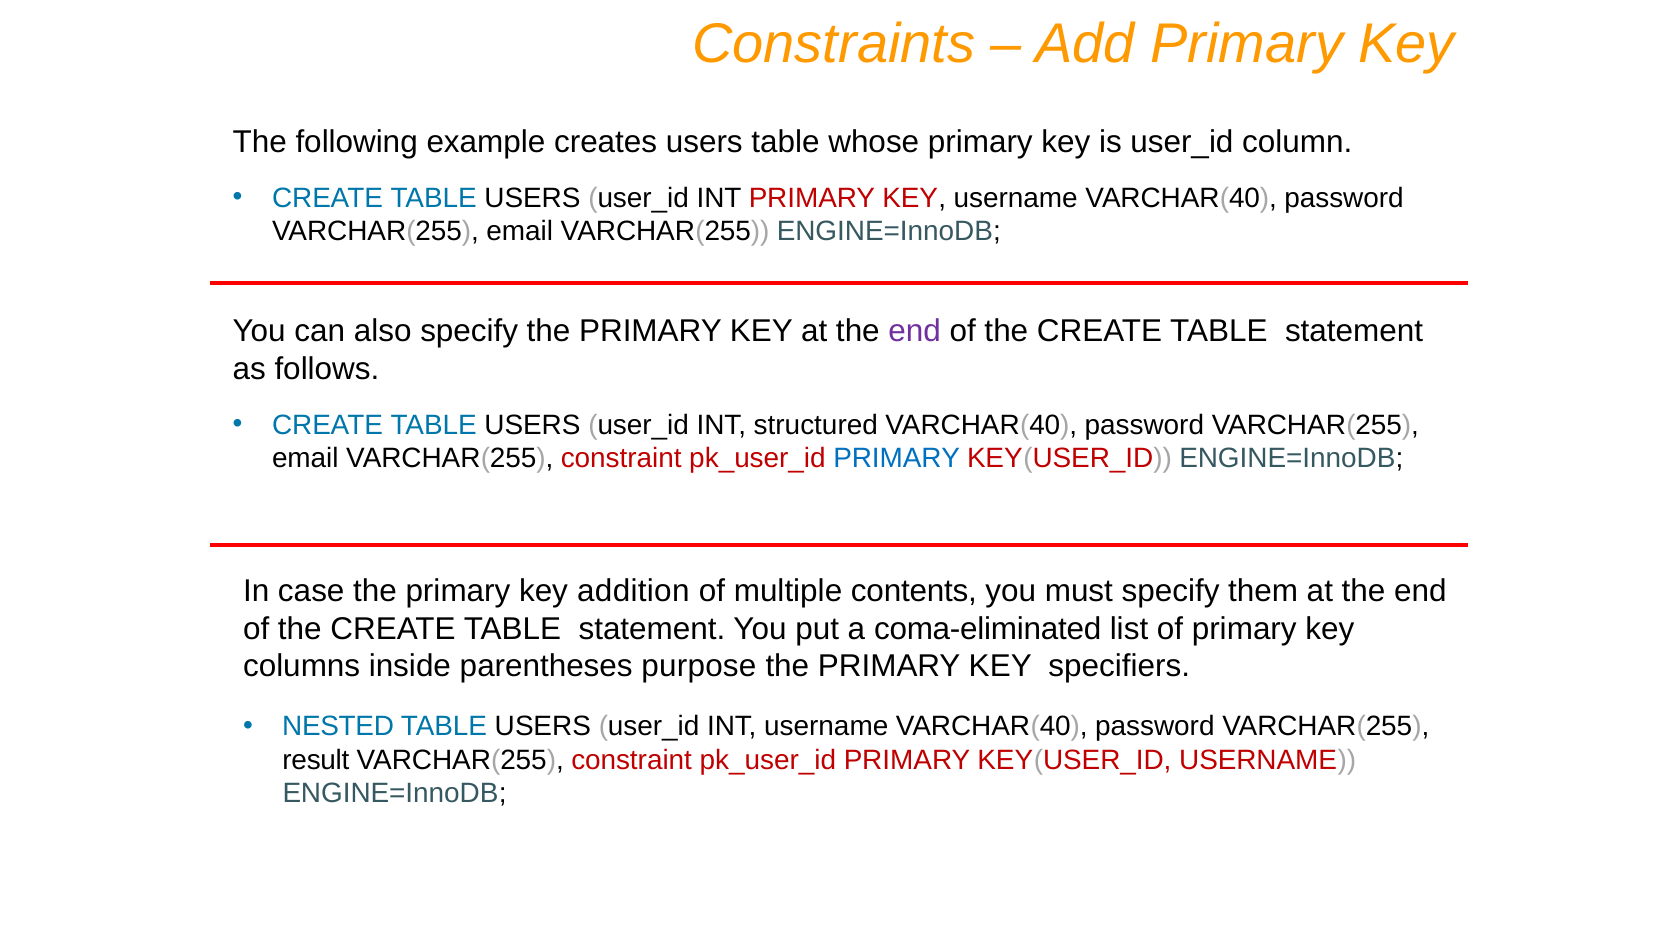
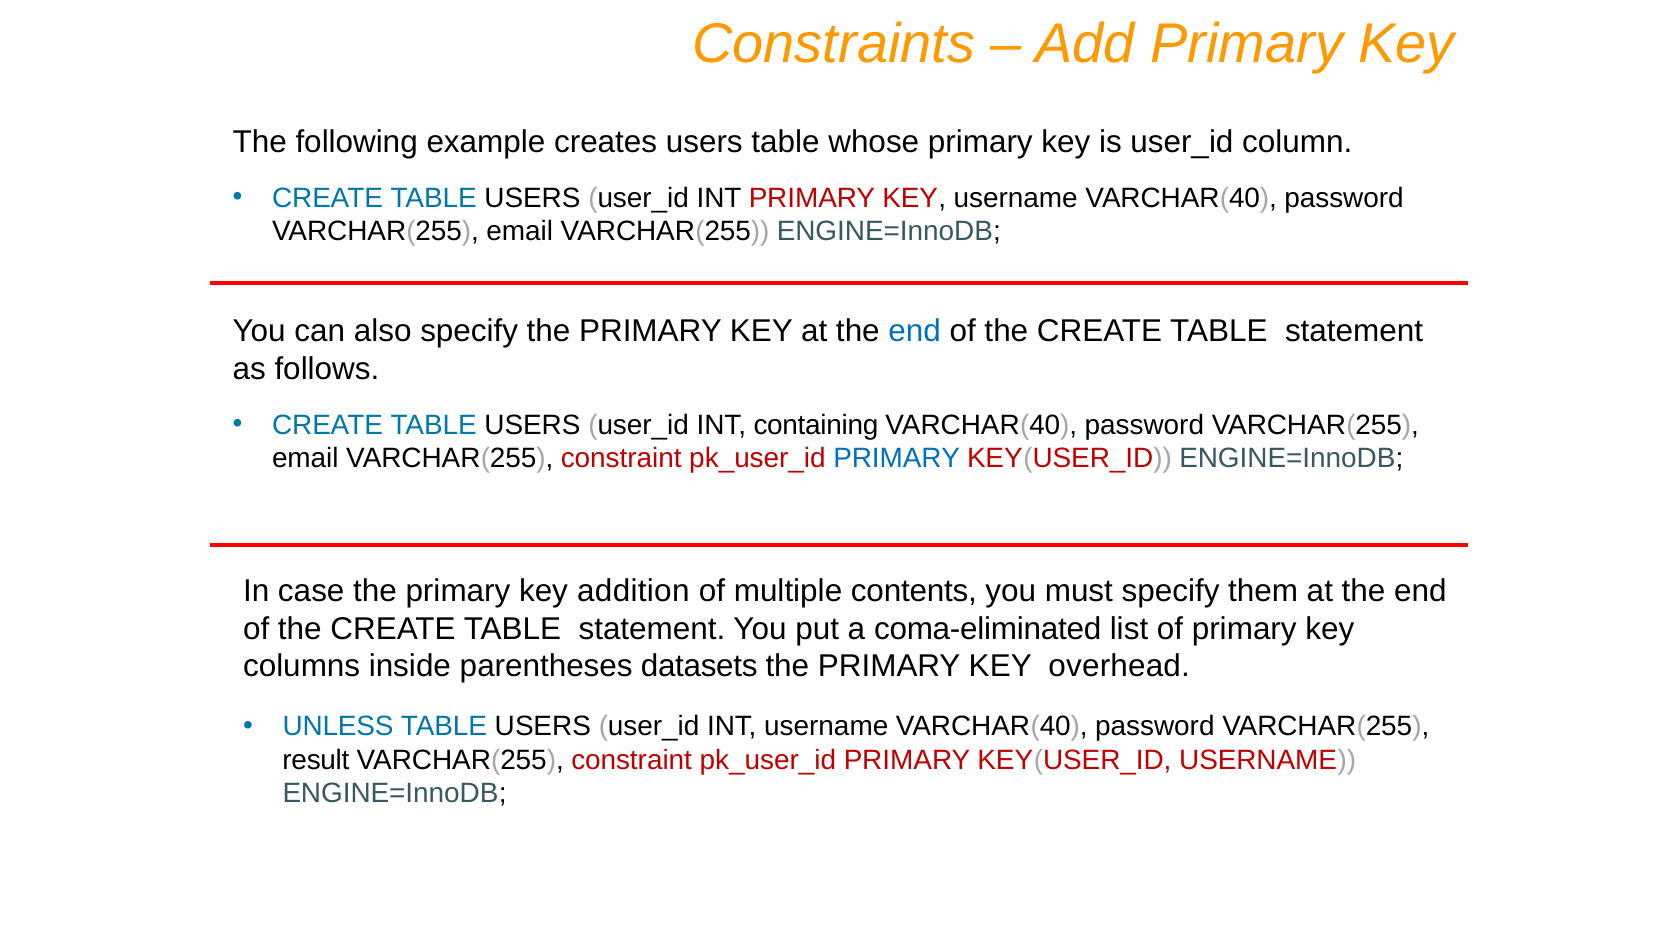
end colour: purple -> blue (915, 331)
structured: structured -> containing (816, 425)
purpose: purpose -> datasets (699, 666)
specifiers: specifiers -> overhead (1119, 666)
NESTED: NESTED -> UNLESS (338, 726)
